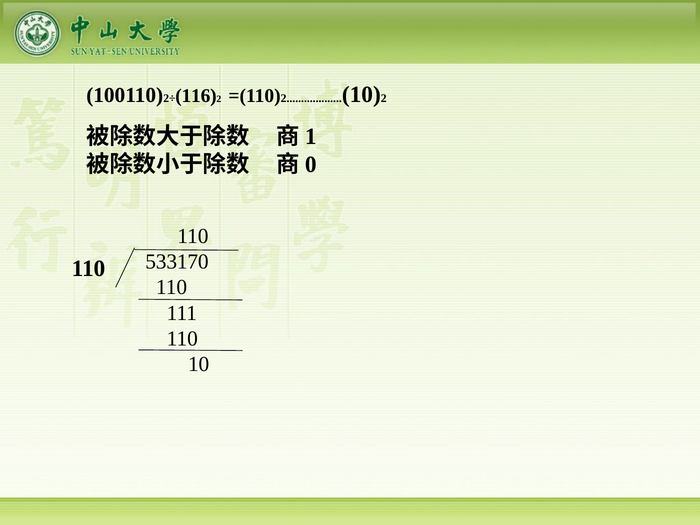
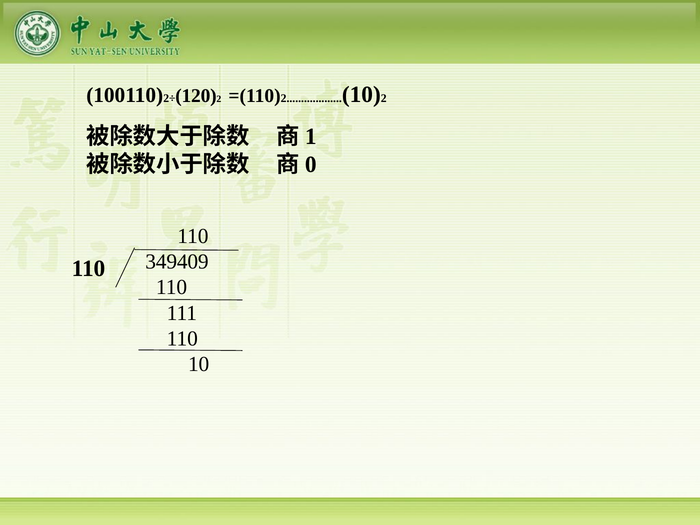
116: 116 -> 120 (196, 96)
533170: 533170 -> 349409 (177, 262)
